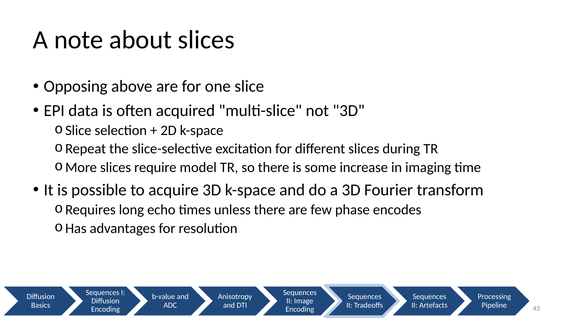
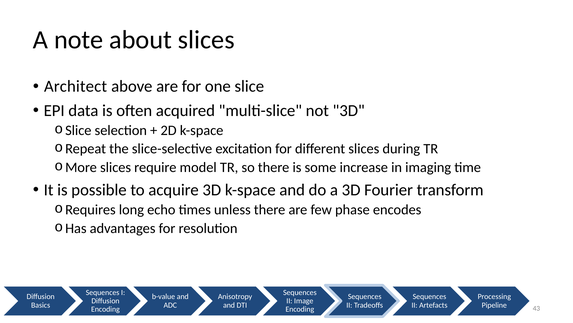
Opposing: Opposing -> Architect (76, 86)
